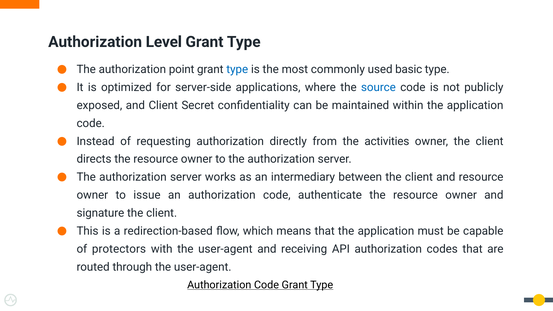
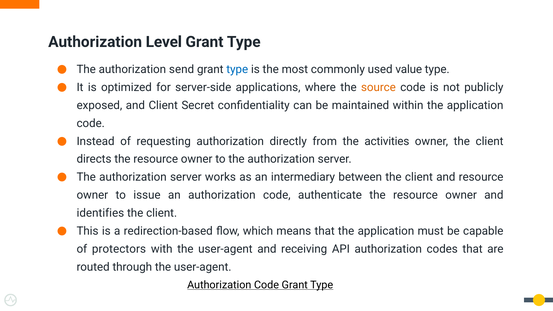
point: point -> send (182, 69)
basic: basic -> value (409, 69)
source colour: blue -> orange (378, 87)
signature: signature -> identifies (100, 213)
